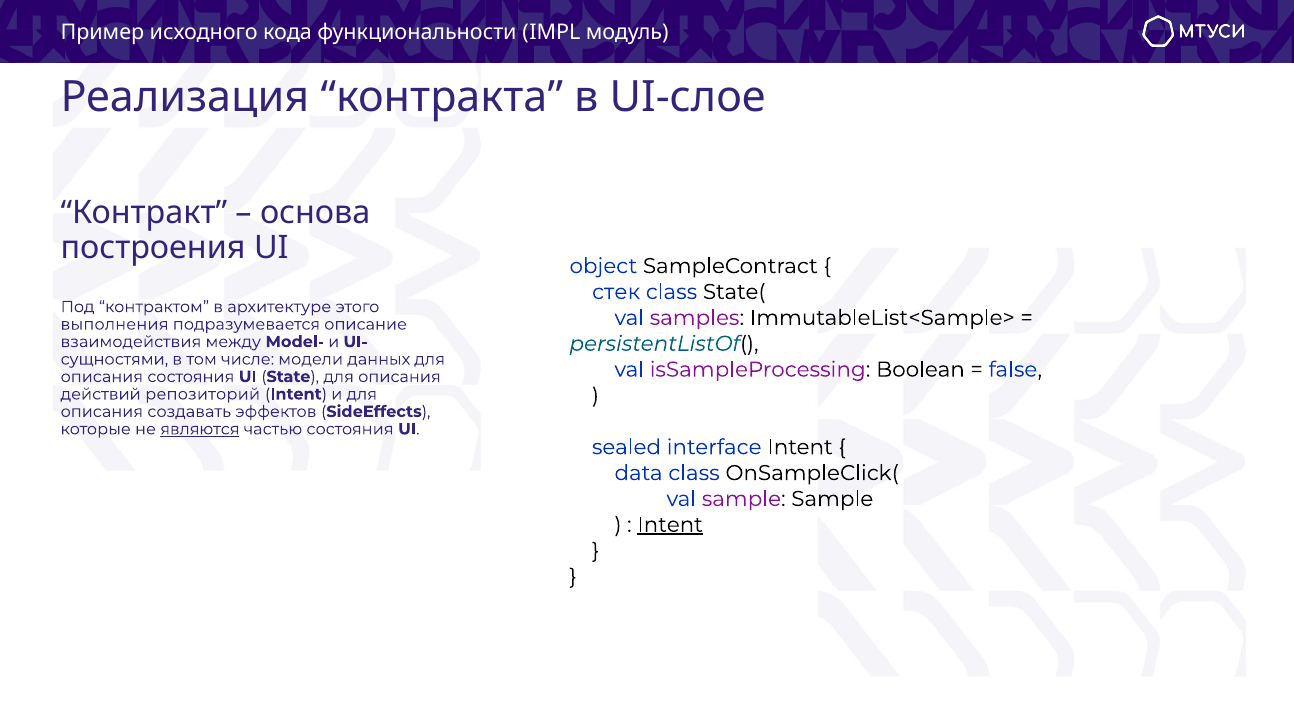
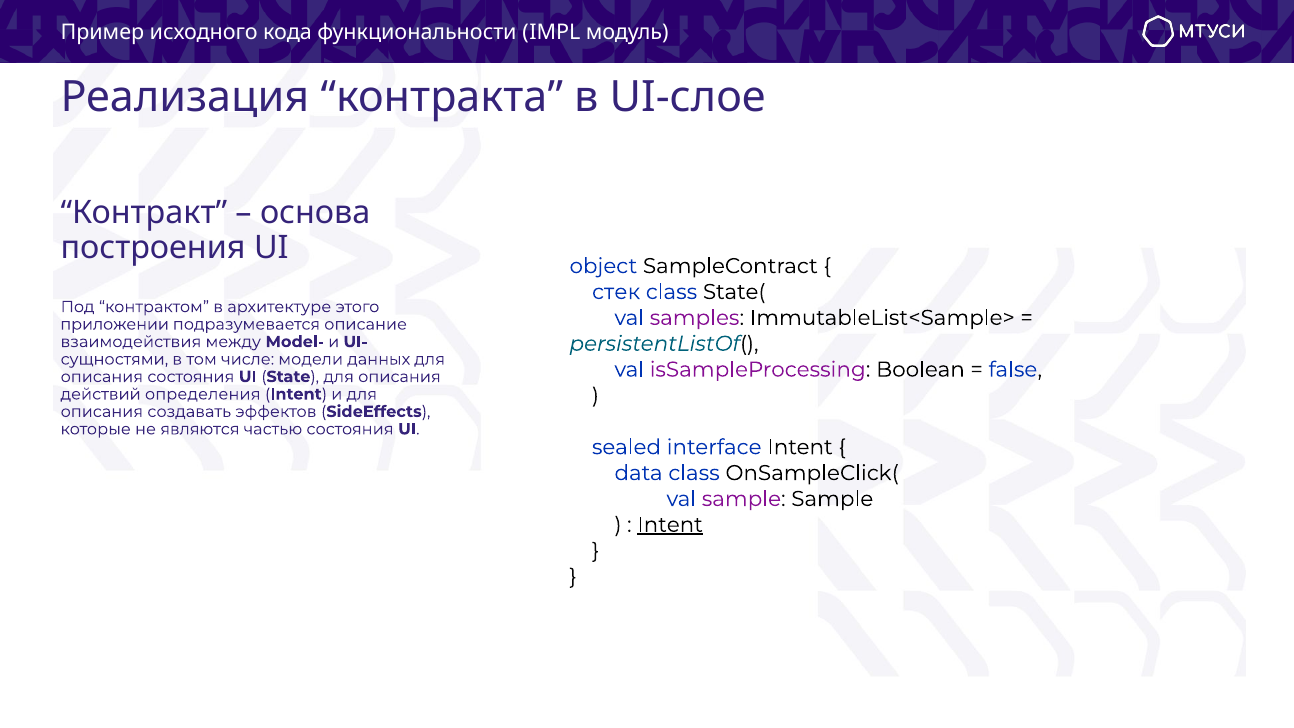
выполнения: выполнения -> приложении (115, 324)
репозиторий: репозиторий -> определения (203, 394)
являются underline: present -> none (200, 429)
